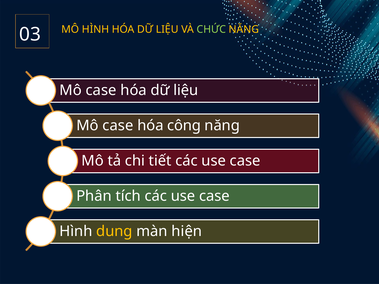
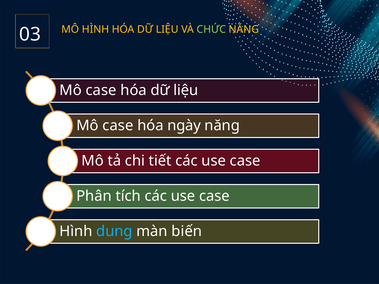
công: công -> ngày (184, 126)
dung colour: yellow -> light blue (114, 232)
hiện: hiện -> biến (187, 232)
